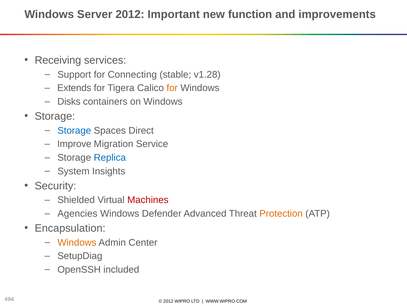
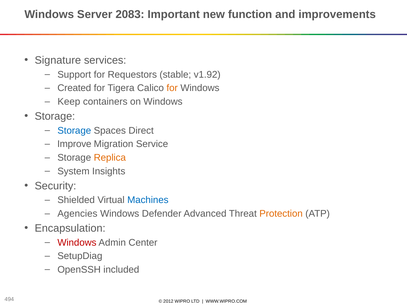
Server 2012: 2012 -> 2083 (130, 14)
Receiving: Receiving -> Signature (58, 60)
Connecting: Connecting -> Requestors (132, 74)
v1.28: v1.28 -> v1.92 (207, 74)
Extends: Extends -> Created (74, 88)
Disks: Disks -> Keep (69, 101)
Replica colour: blue -> orange (110, 157)
Machines colour: red -> blue (148, 200)
Windows colour: orange -> red (77, 242)
